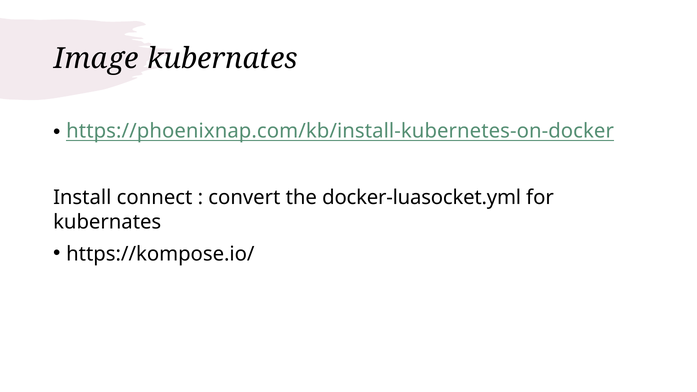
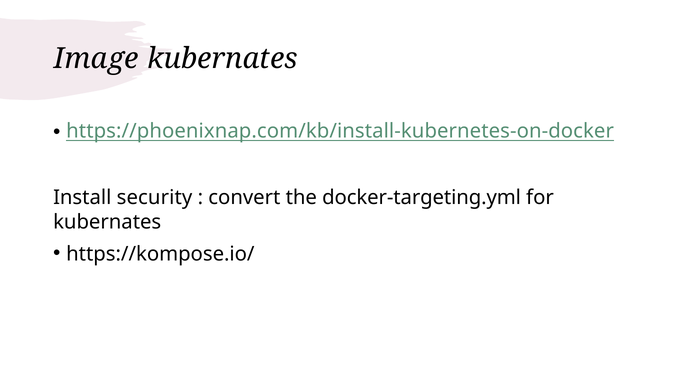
connect: connect -> security (155, 198)
docker-luasocket.yml: docker-luasocket.yml -> docker-targeting.yml (422, 198)
